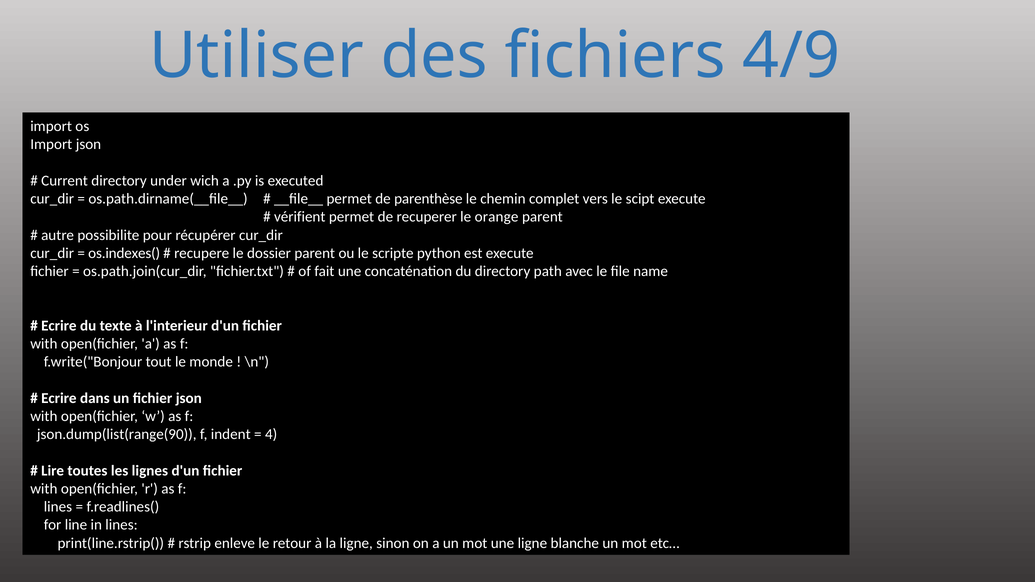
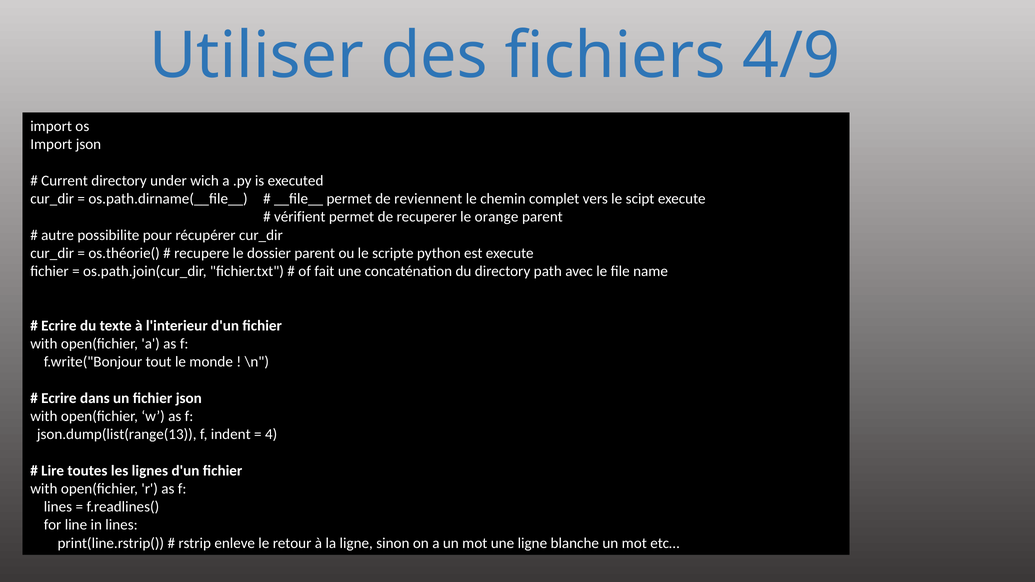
parenthèse: parenthèse -> reviennent (428, 199)
os.indexes(: os.indexes( -> os.théorie( (124, 253)
json.dump(list(range(90: json.dump(list(range(90 -> json.dump(list(range(13 (117, 435)
